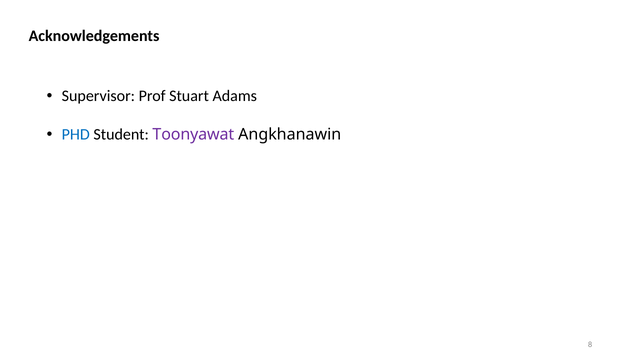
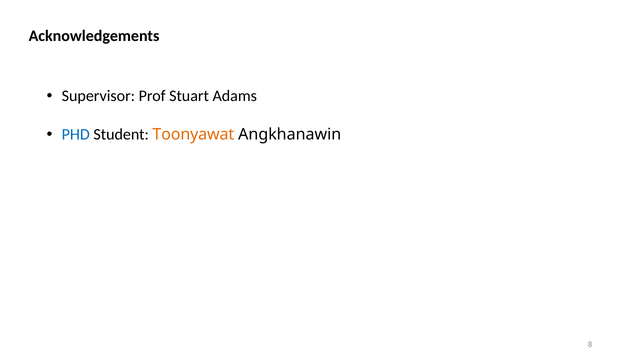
Toonyawat colour: purple -> orange (193, 135)
